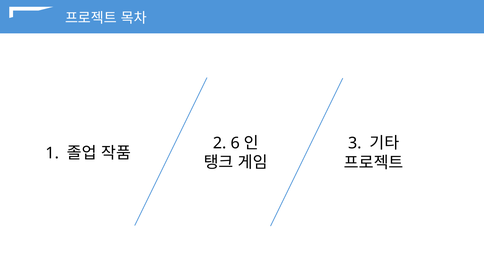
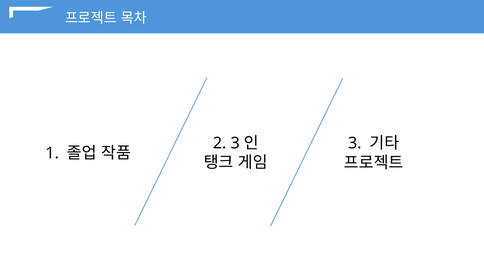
2 6: 6 -> 3 (235, 143)
